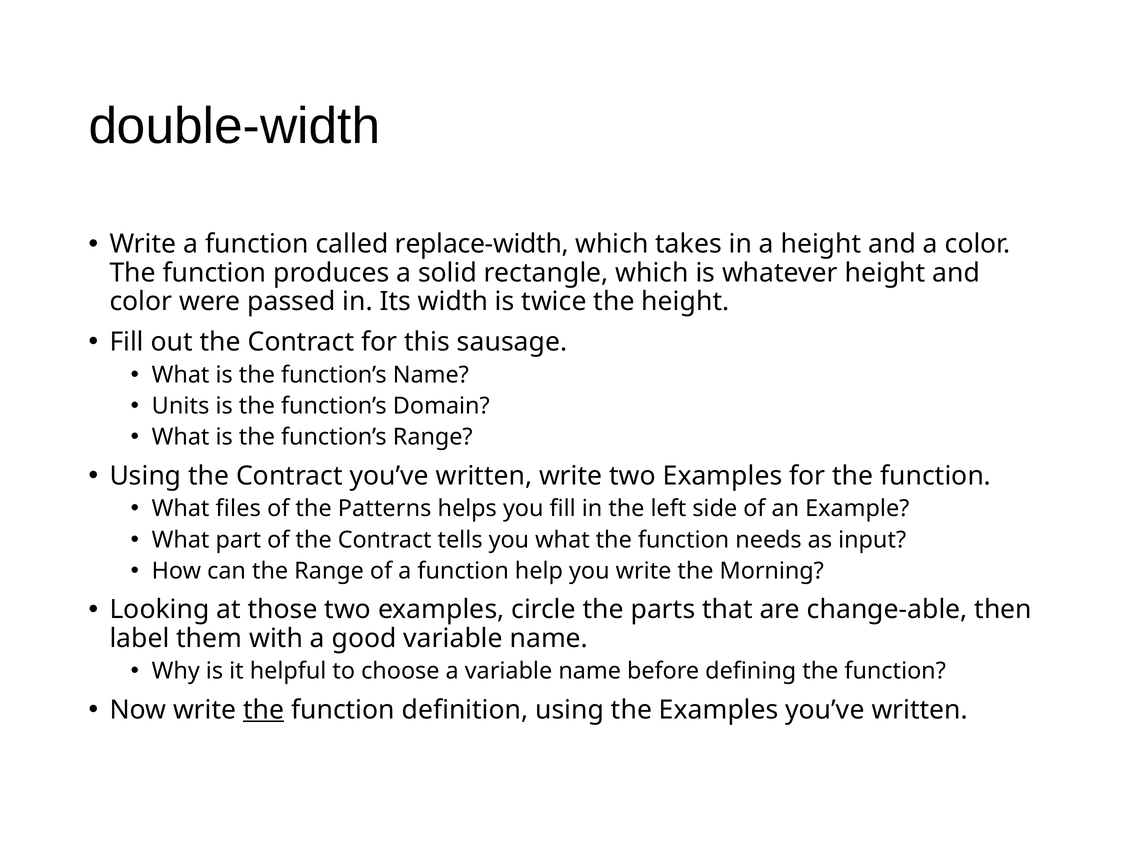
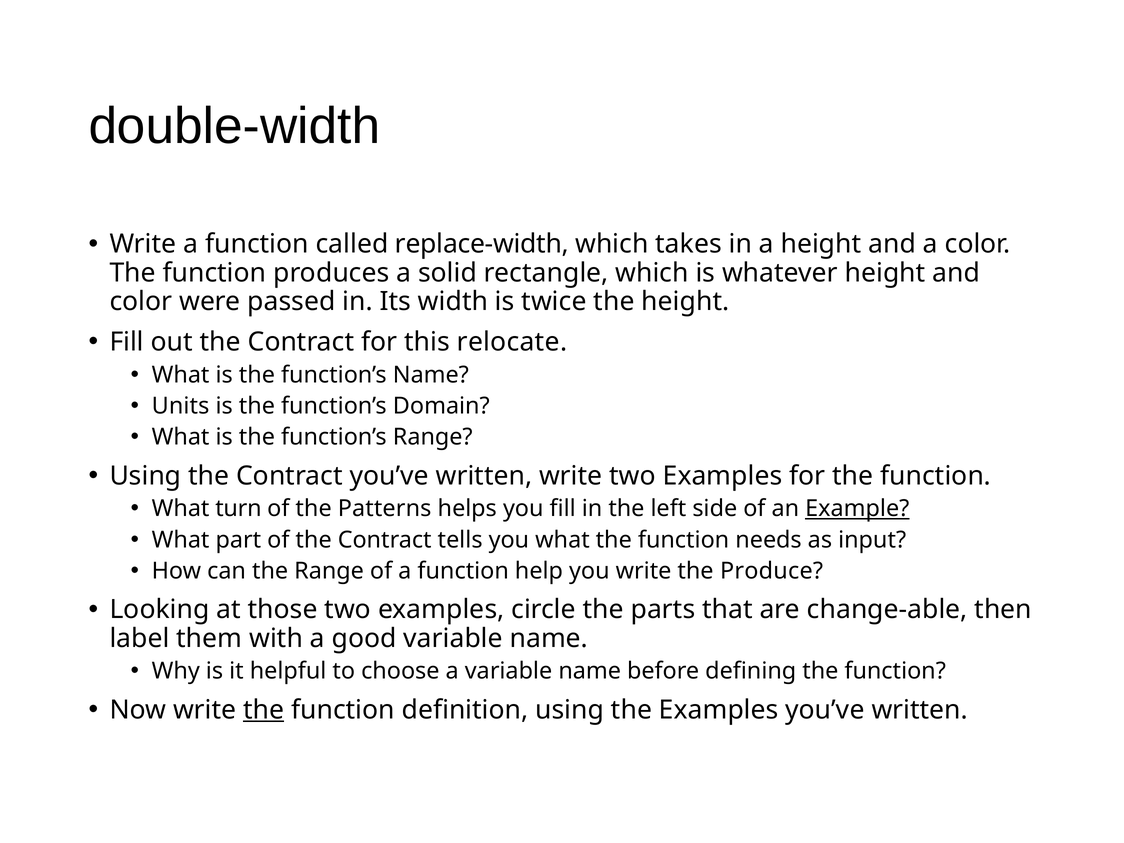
sausage: sausage -> relocate (512, 342)
files: files -> turn (238, 509)
Example underline: none -> present (857, 509)
Morning: Morning -> Produce (772, 571)
